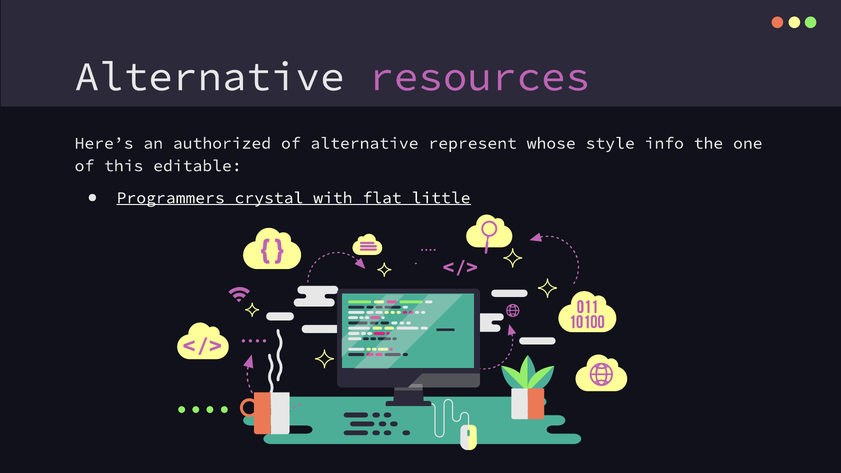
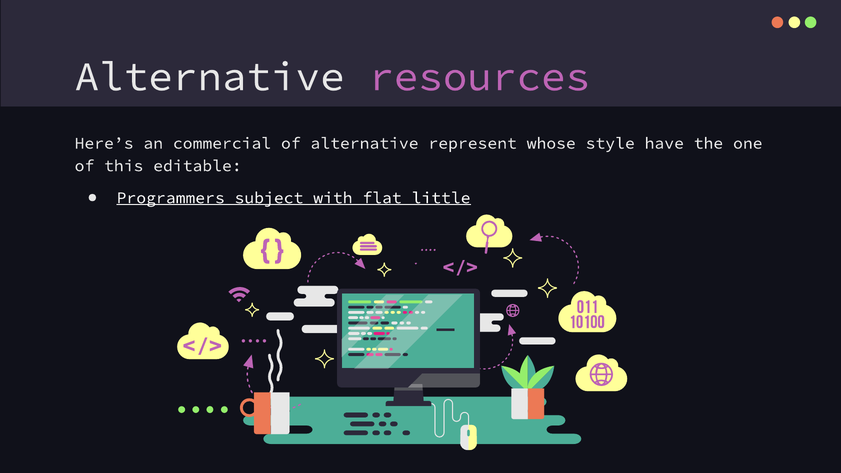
authorized: authorized -> commercial (222, 143)
info: info -> have (664, 143)
crystal: crystal -> subject (269, 198)
